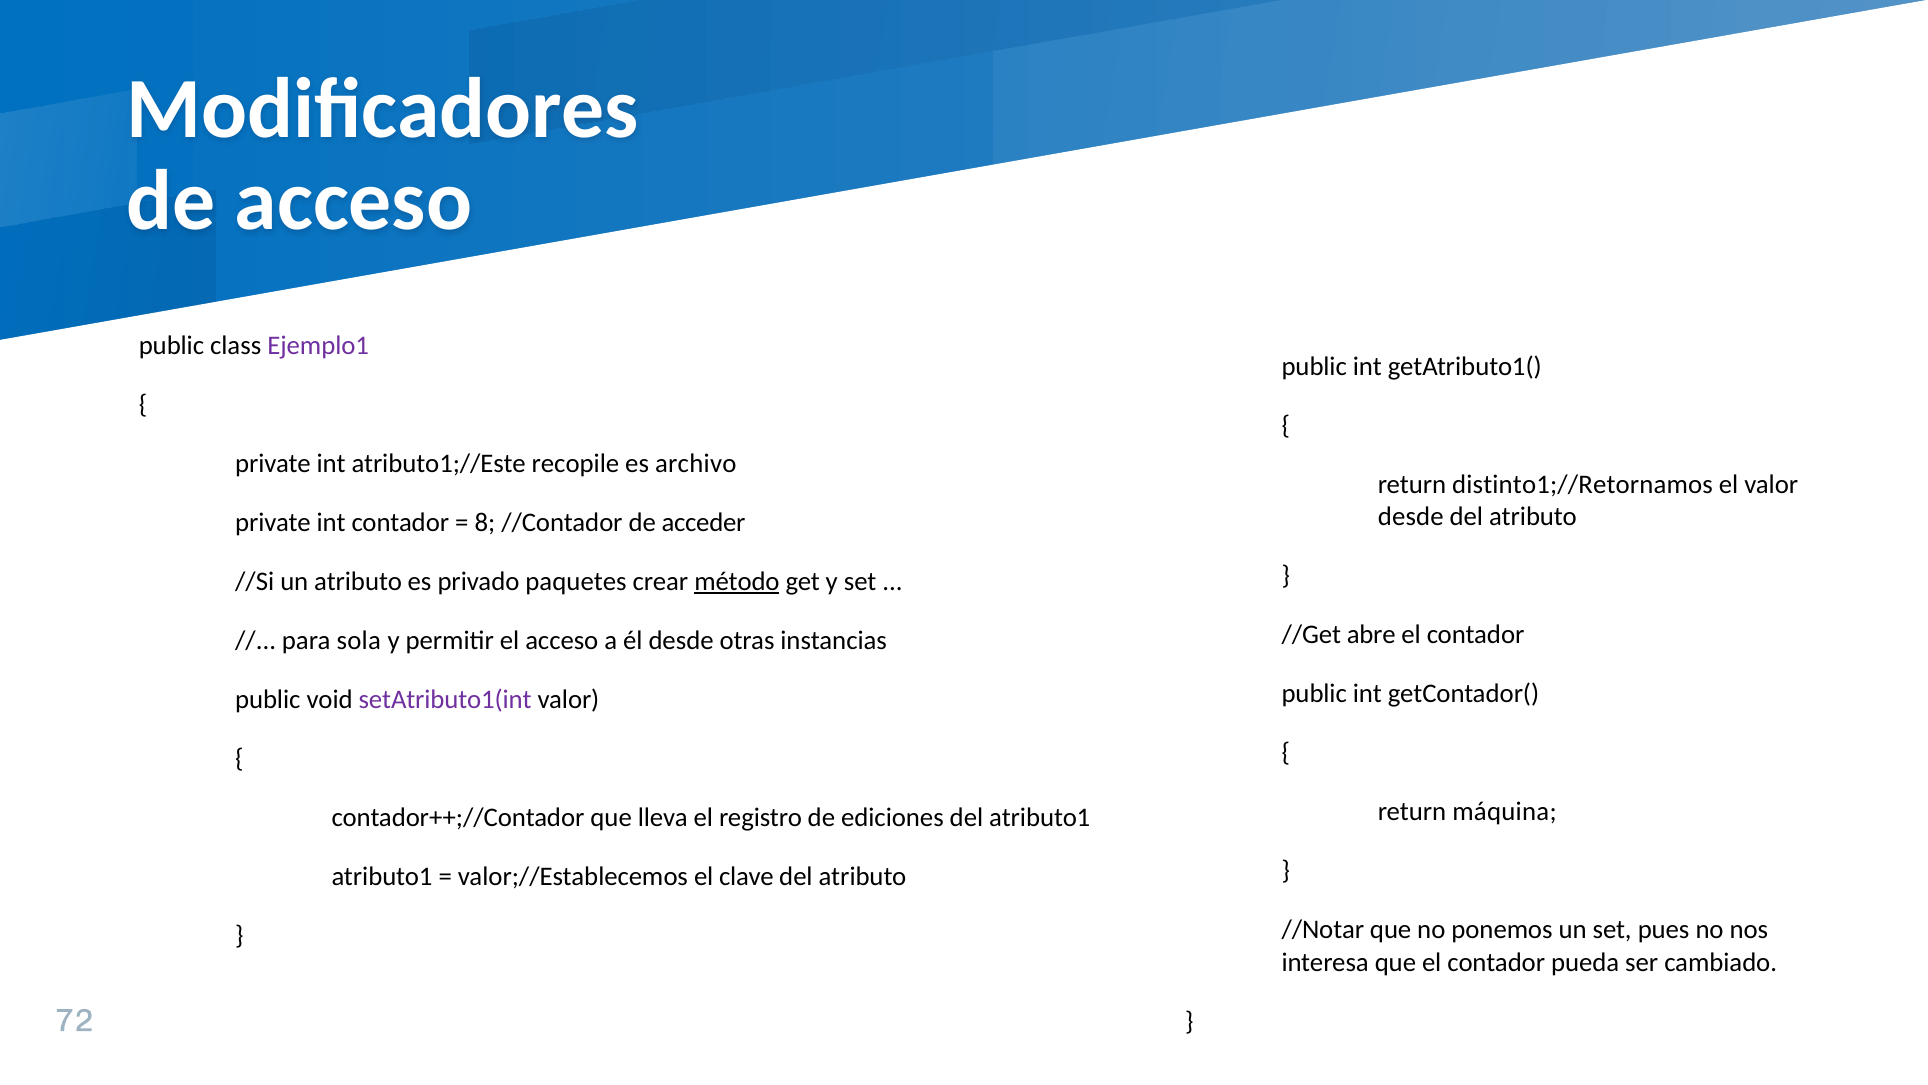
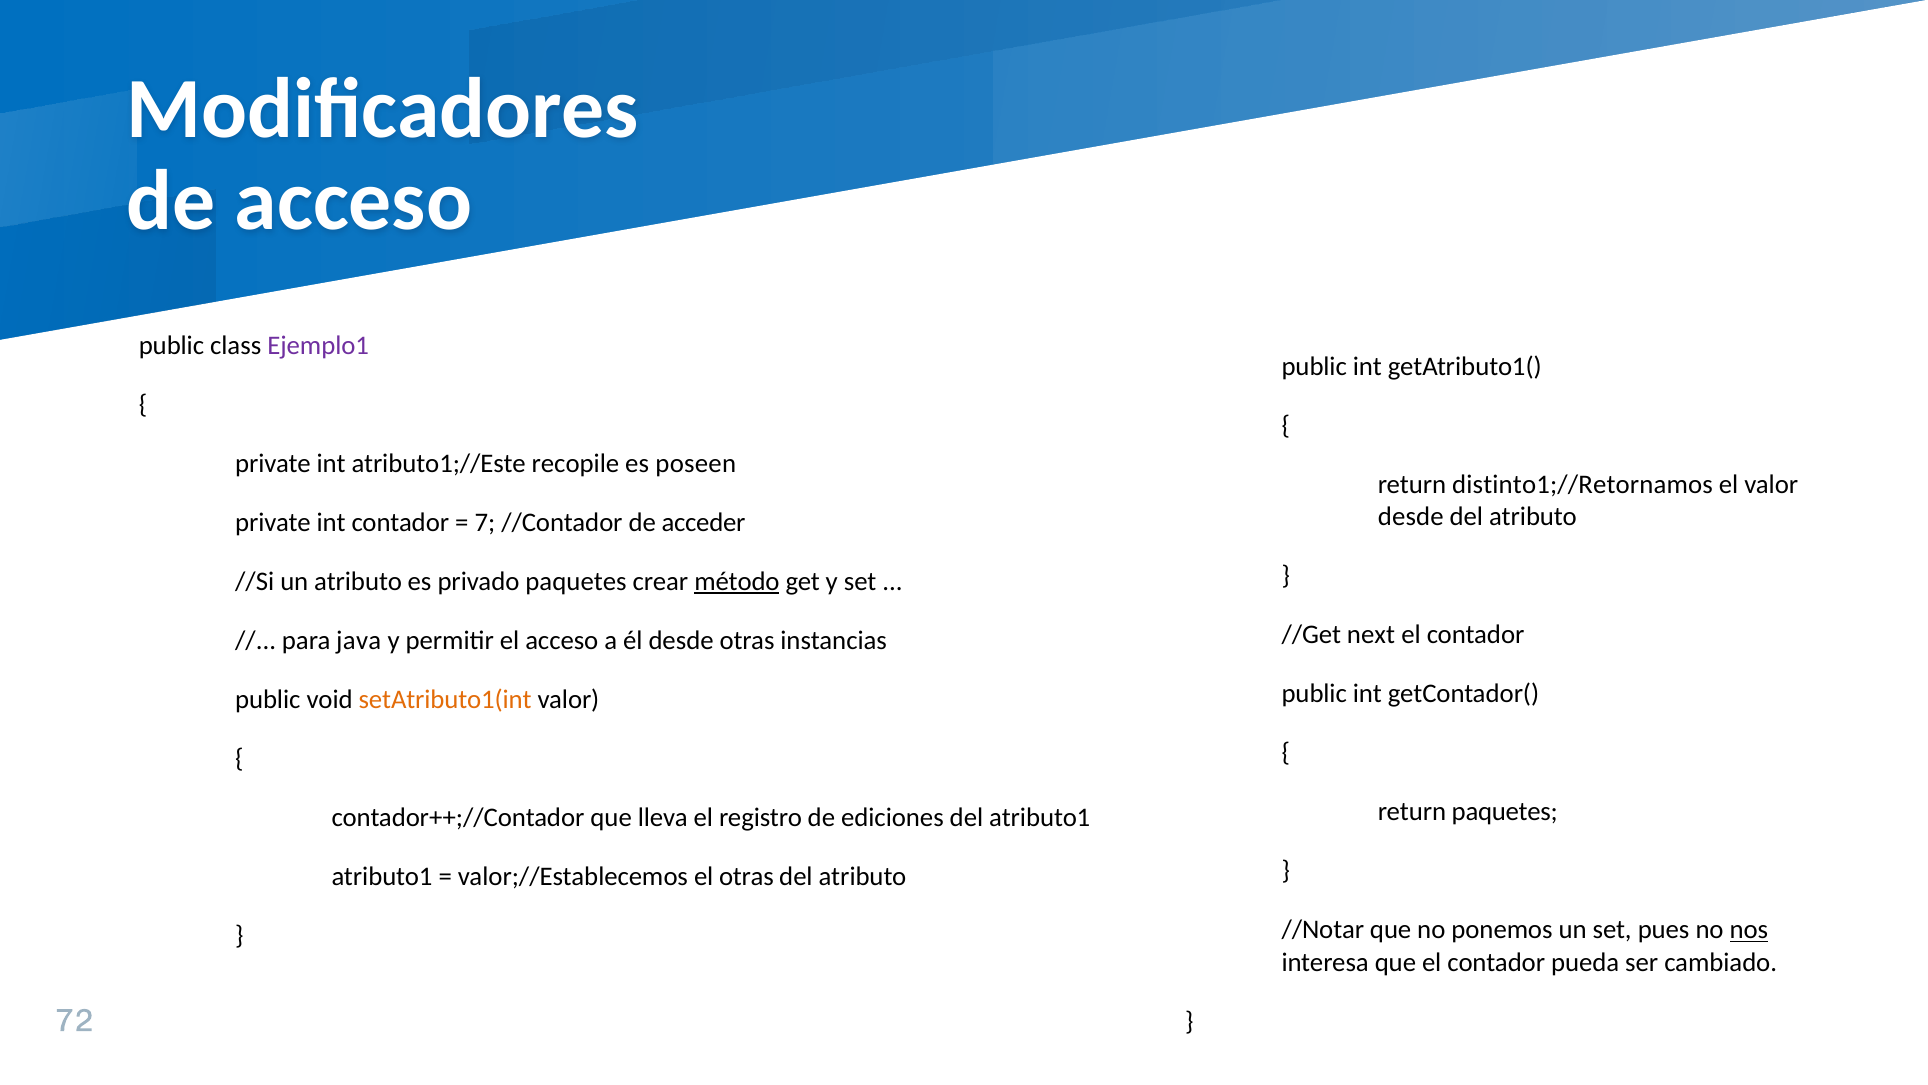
archivo: archivo -> poseen (696, 463)
8: 8 -> 7 (485, 522)
abre: abre -> next (1371, 635)
sola: sola -> java (359, 640)
setAtributo1(int colour: purple -> orange (445, 699)
return máquina: máquina -> paquetes (1505, 812)
el clave: clave -> otras (746, 876)
nos underline: none -> present (1749, 930)
